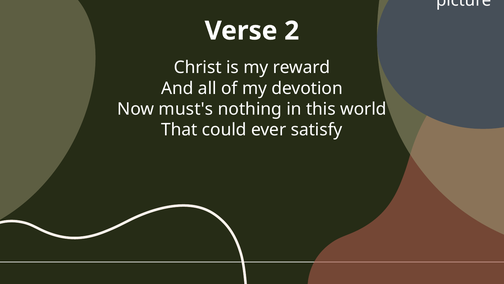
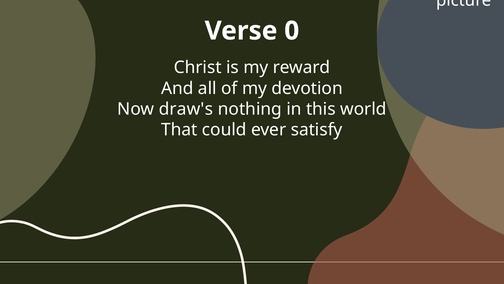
2: 2 -> 0 (292, 31)
must's: must's -> draw's (186, 109)
